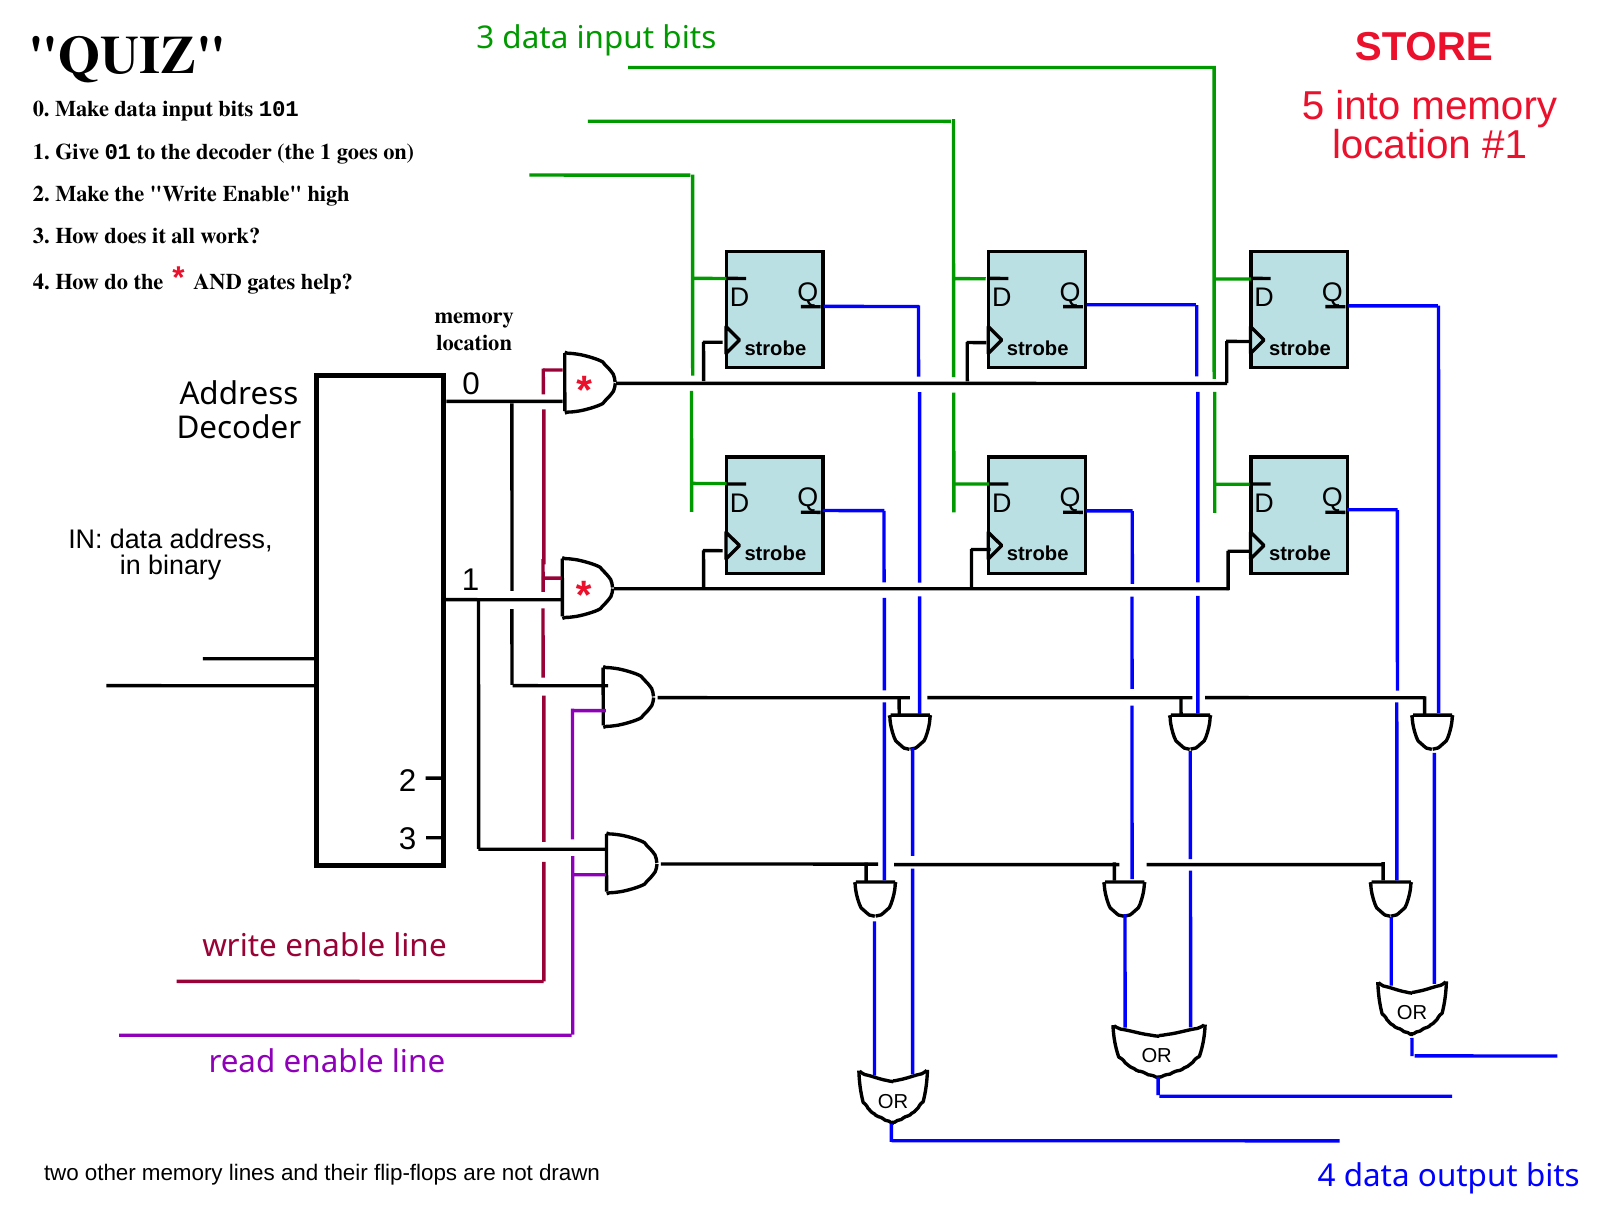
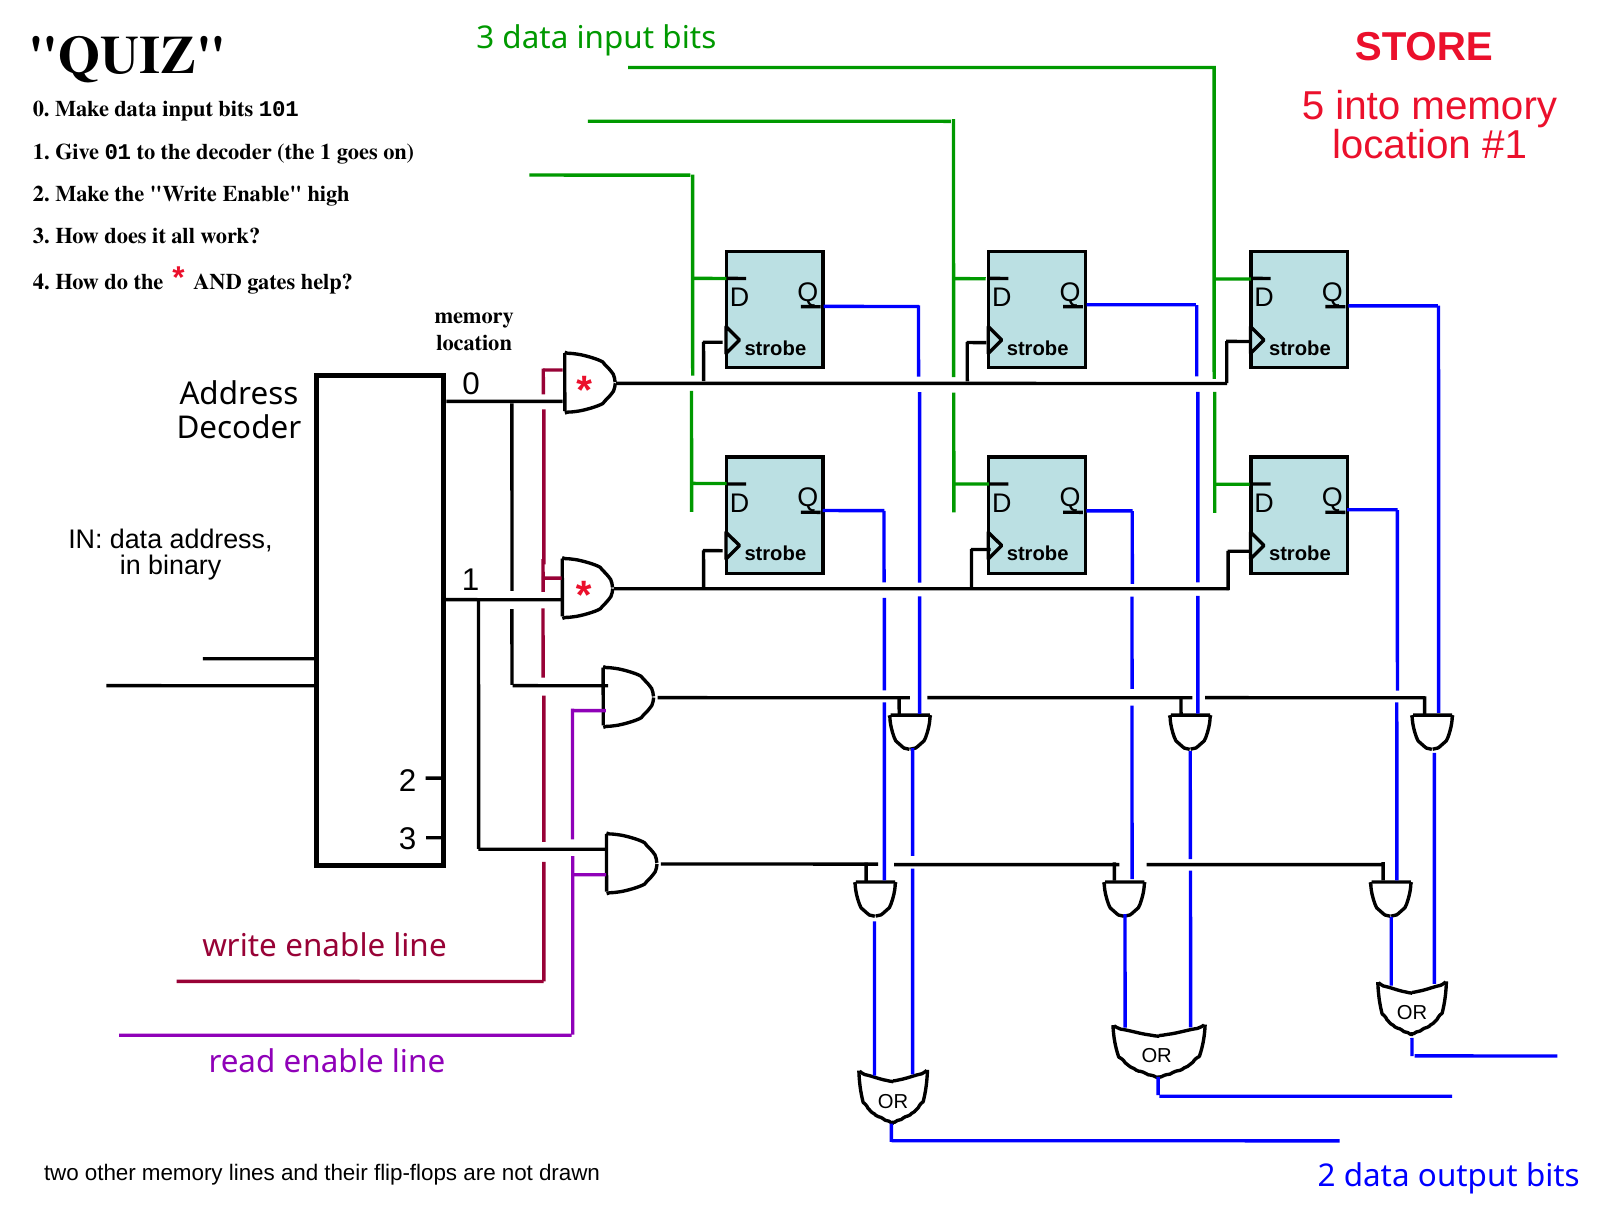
drawn 4: 4 -> 2 (1327, 1177)
